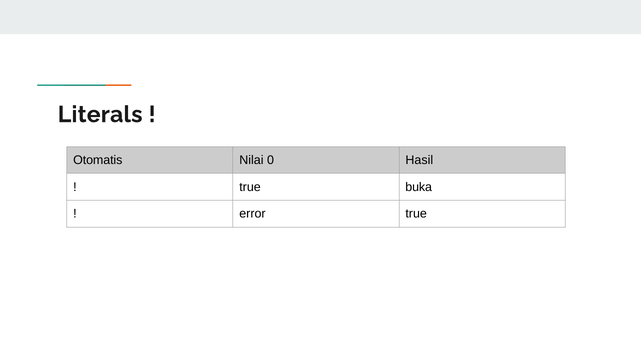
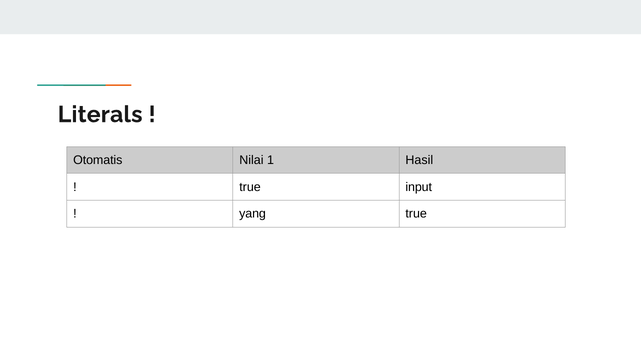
0: 0 -> 1 (271, 160)
buka: buka -> input (419, 187)
error: error -> yang (253, 214)
